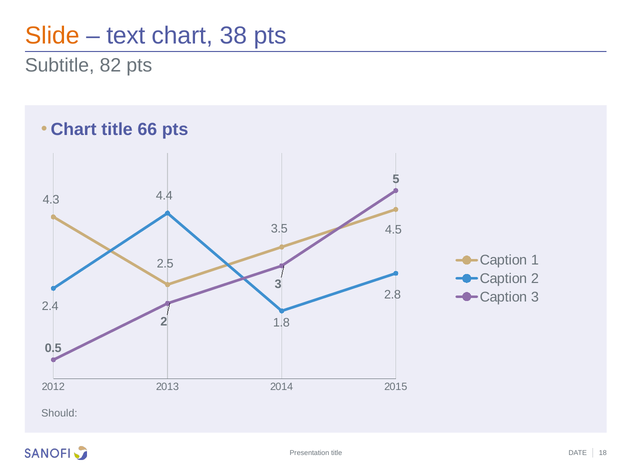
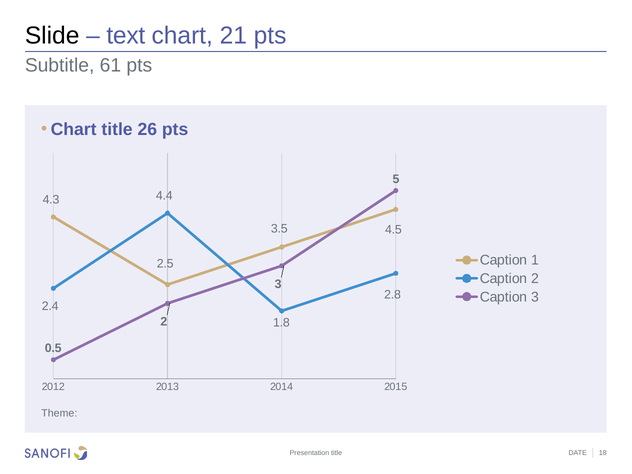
Slide colour: orange -> black (52, 36)
38: 38 -> 21 (233, 36)
82: 82 -> 61 (110, 66)
66: 66 -> 26 (147, 129)
Should: Should -> Theme (59, 413)
